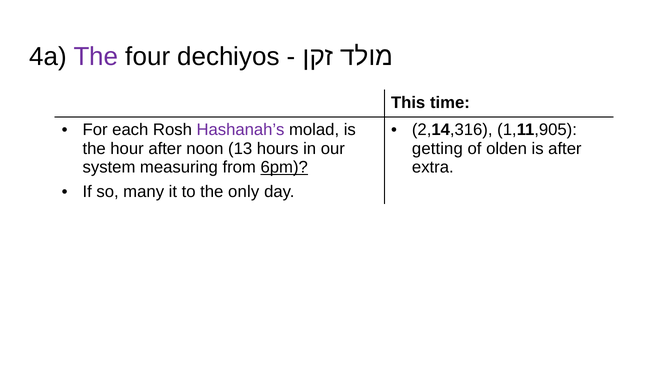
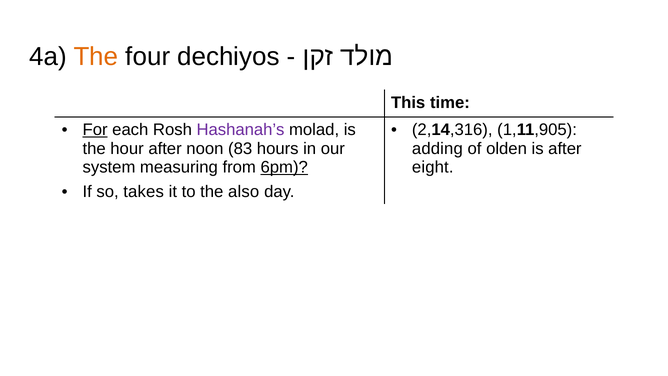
The colour: purple -> orange (96, 57)
For underline: none -> present (95, 130)
13: 13 -> 83 (240, 148)
getting: getting -> adding (437, 148)
extra: extra -> eight (433, 167)
many: many -> takes (144, 191)
only: only -> also (244, 191)
